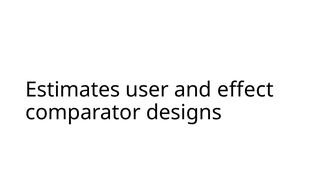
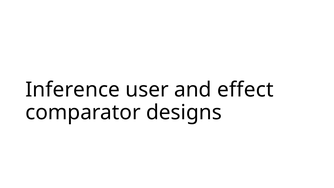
Estimates: Estimates -> Inference (73, 90)
